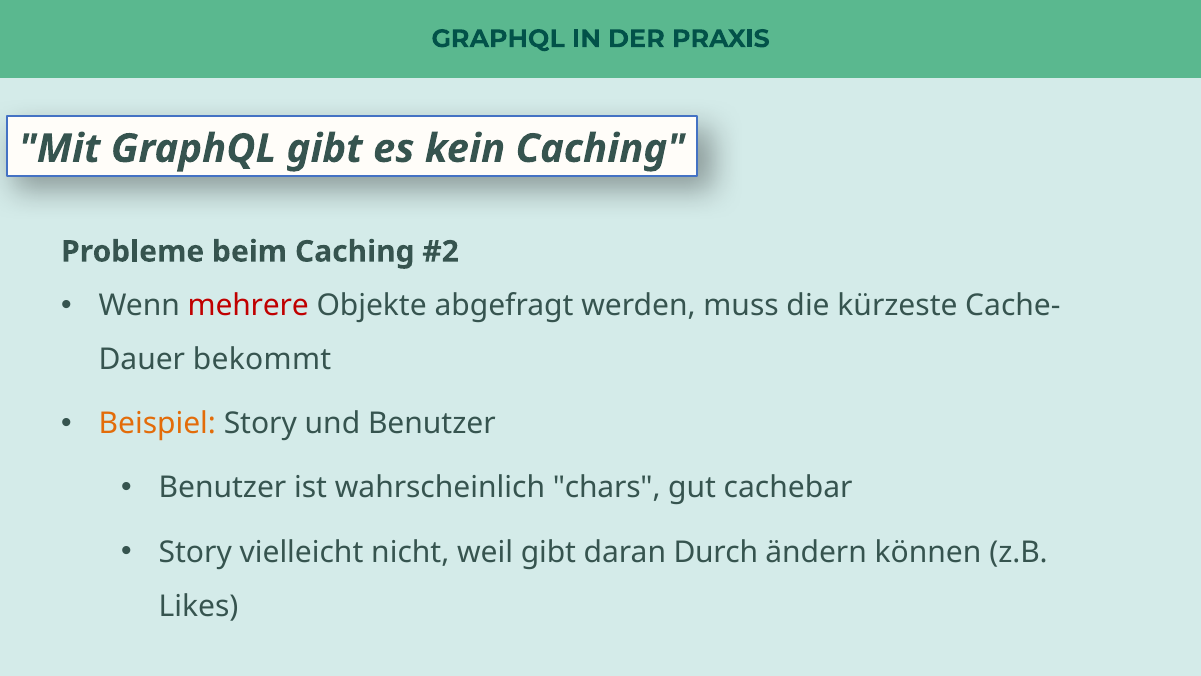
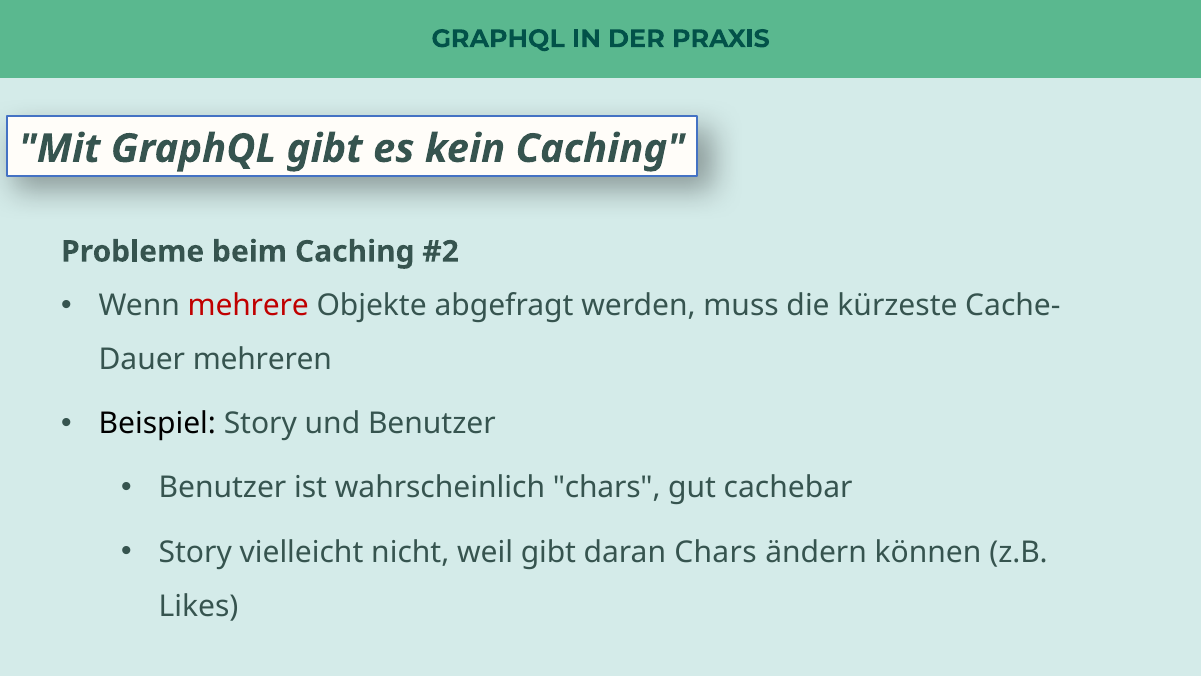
bekommt: bekommt -> mehreren (262, 360)
Beispiel colour: orange -> black (157, 424)
daran Durch: Durch -> Chars (716, 552)
